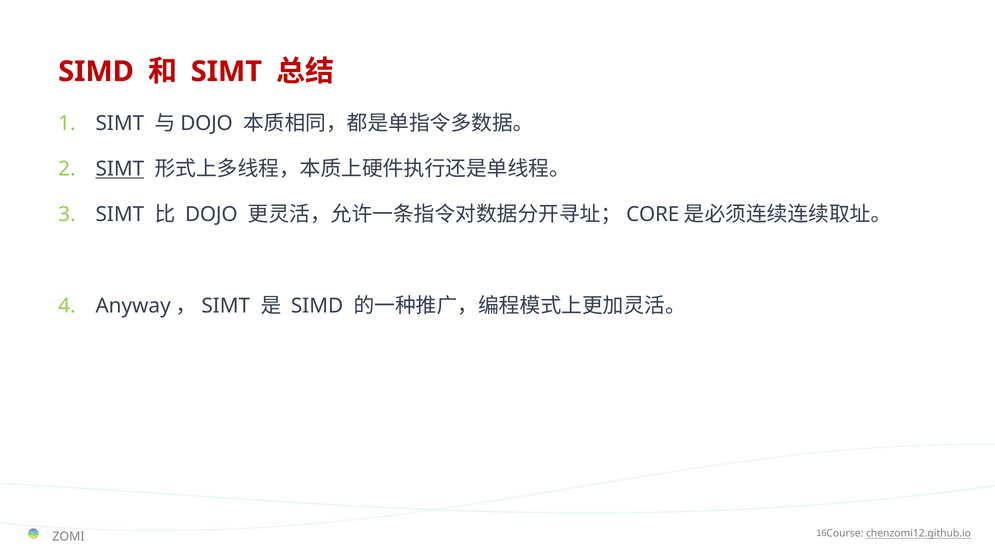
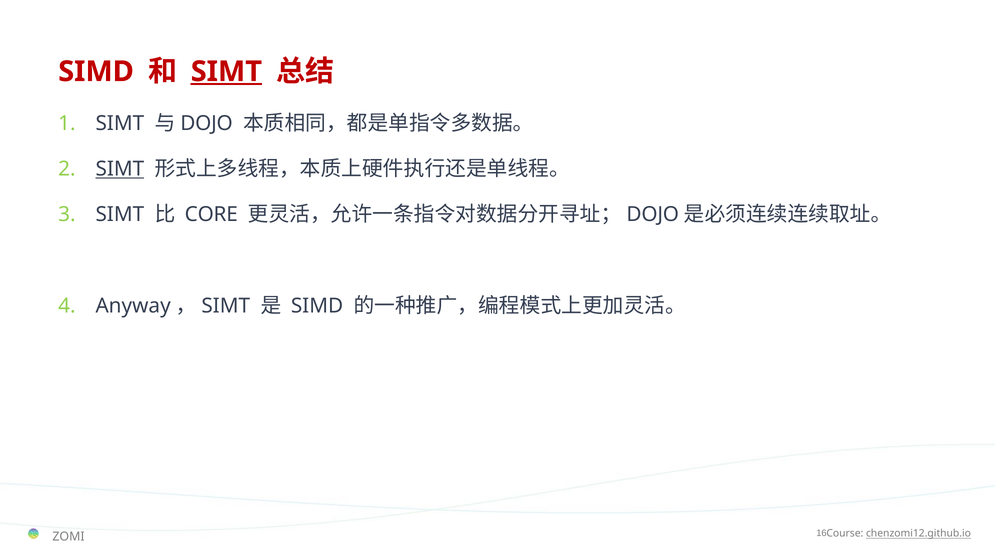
SIMT underline: none -> present (226, 72)
DOJO: DOJO -> CORE (211, 215)
CORE: CORE -> DOJO (653, 215)
